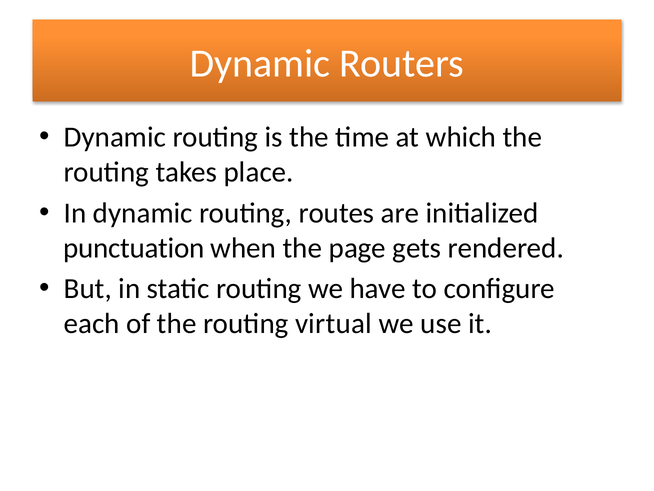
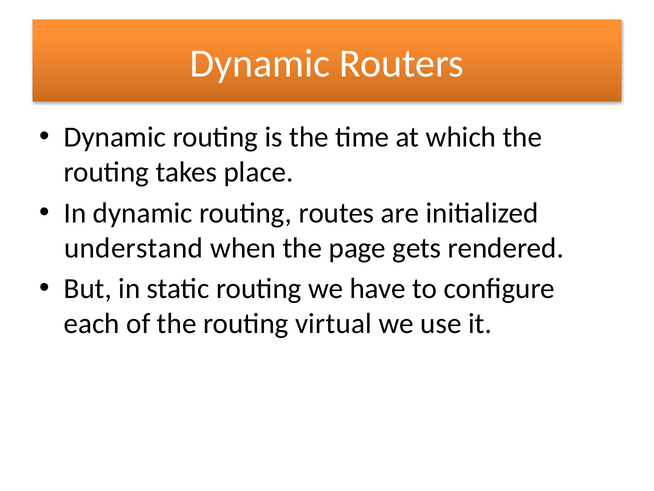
punctuation: punctuation -> understand (134, 248)
